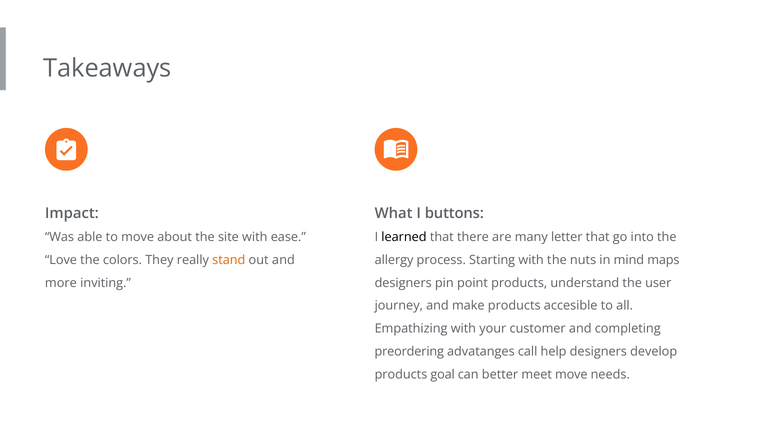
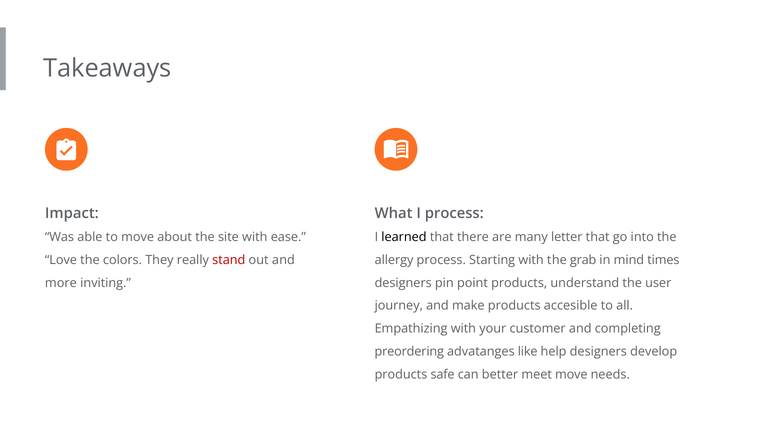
I buttons: buttons -> process (454, 213)
stand colour: orange -> red (229, 260)
nuts: nuts -> grab (583, 260)
maps: maps -> times (663, 260)
call: call -> like (528, 351)
goal: goal -> safe (443, 374)
